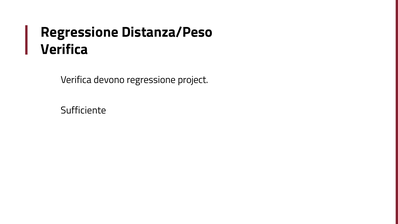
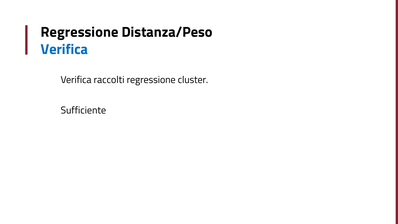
Verifica colour: black -> blue (64, 49)
devono: devono -> raccolti (109, 80)
project: project -> cluster (193, 80)
